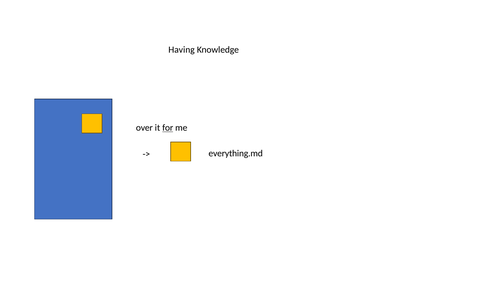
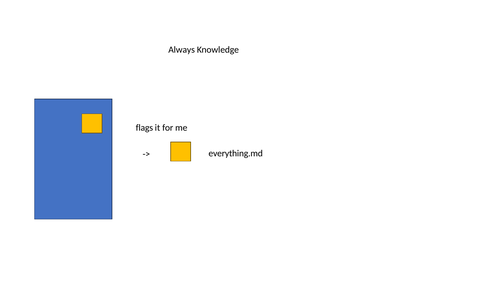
Having: Having -> Always (182, 50)
over: over -> flags (144, 128)
for underline: present -> none (168, 128)
